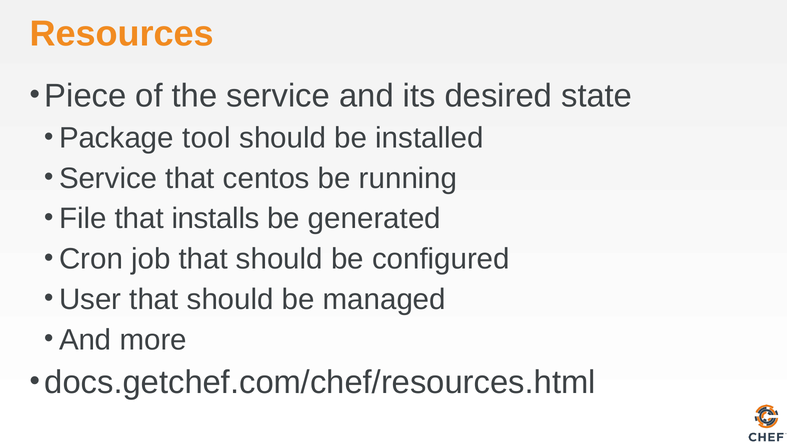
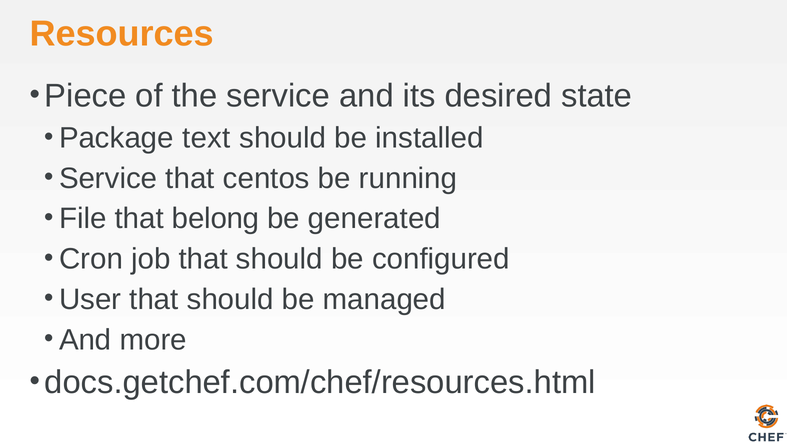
tool: tool -> text (206, 138)
installs: installs -> belong (216, 219)
